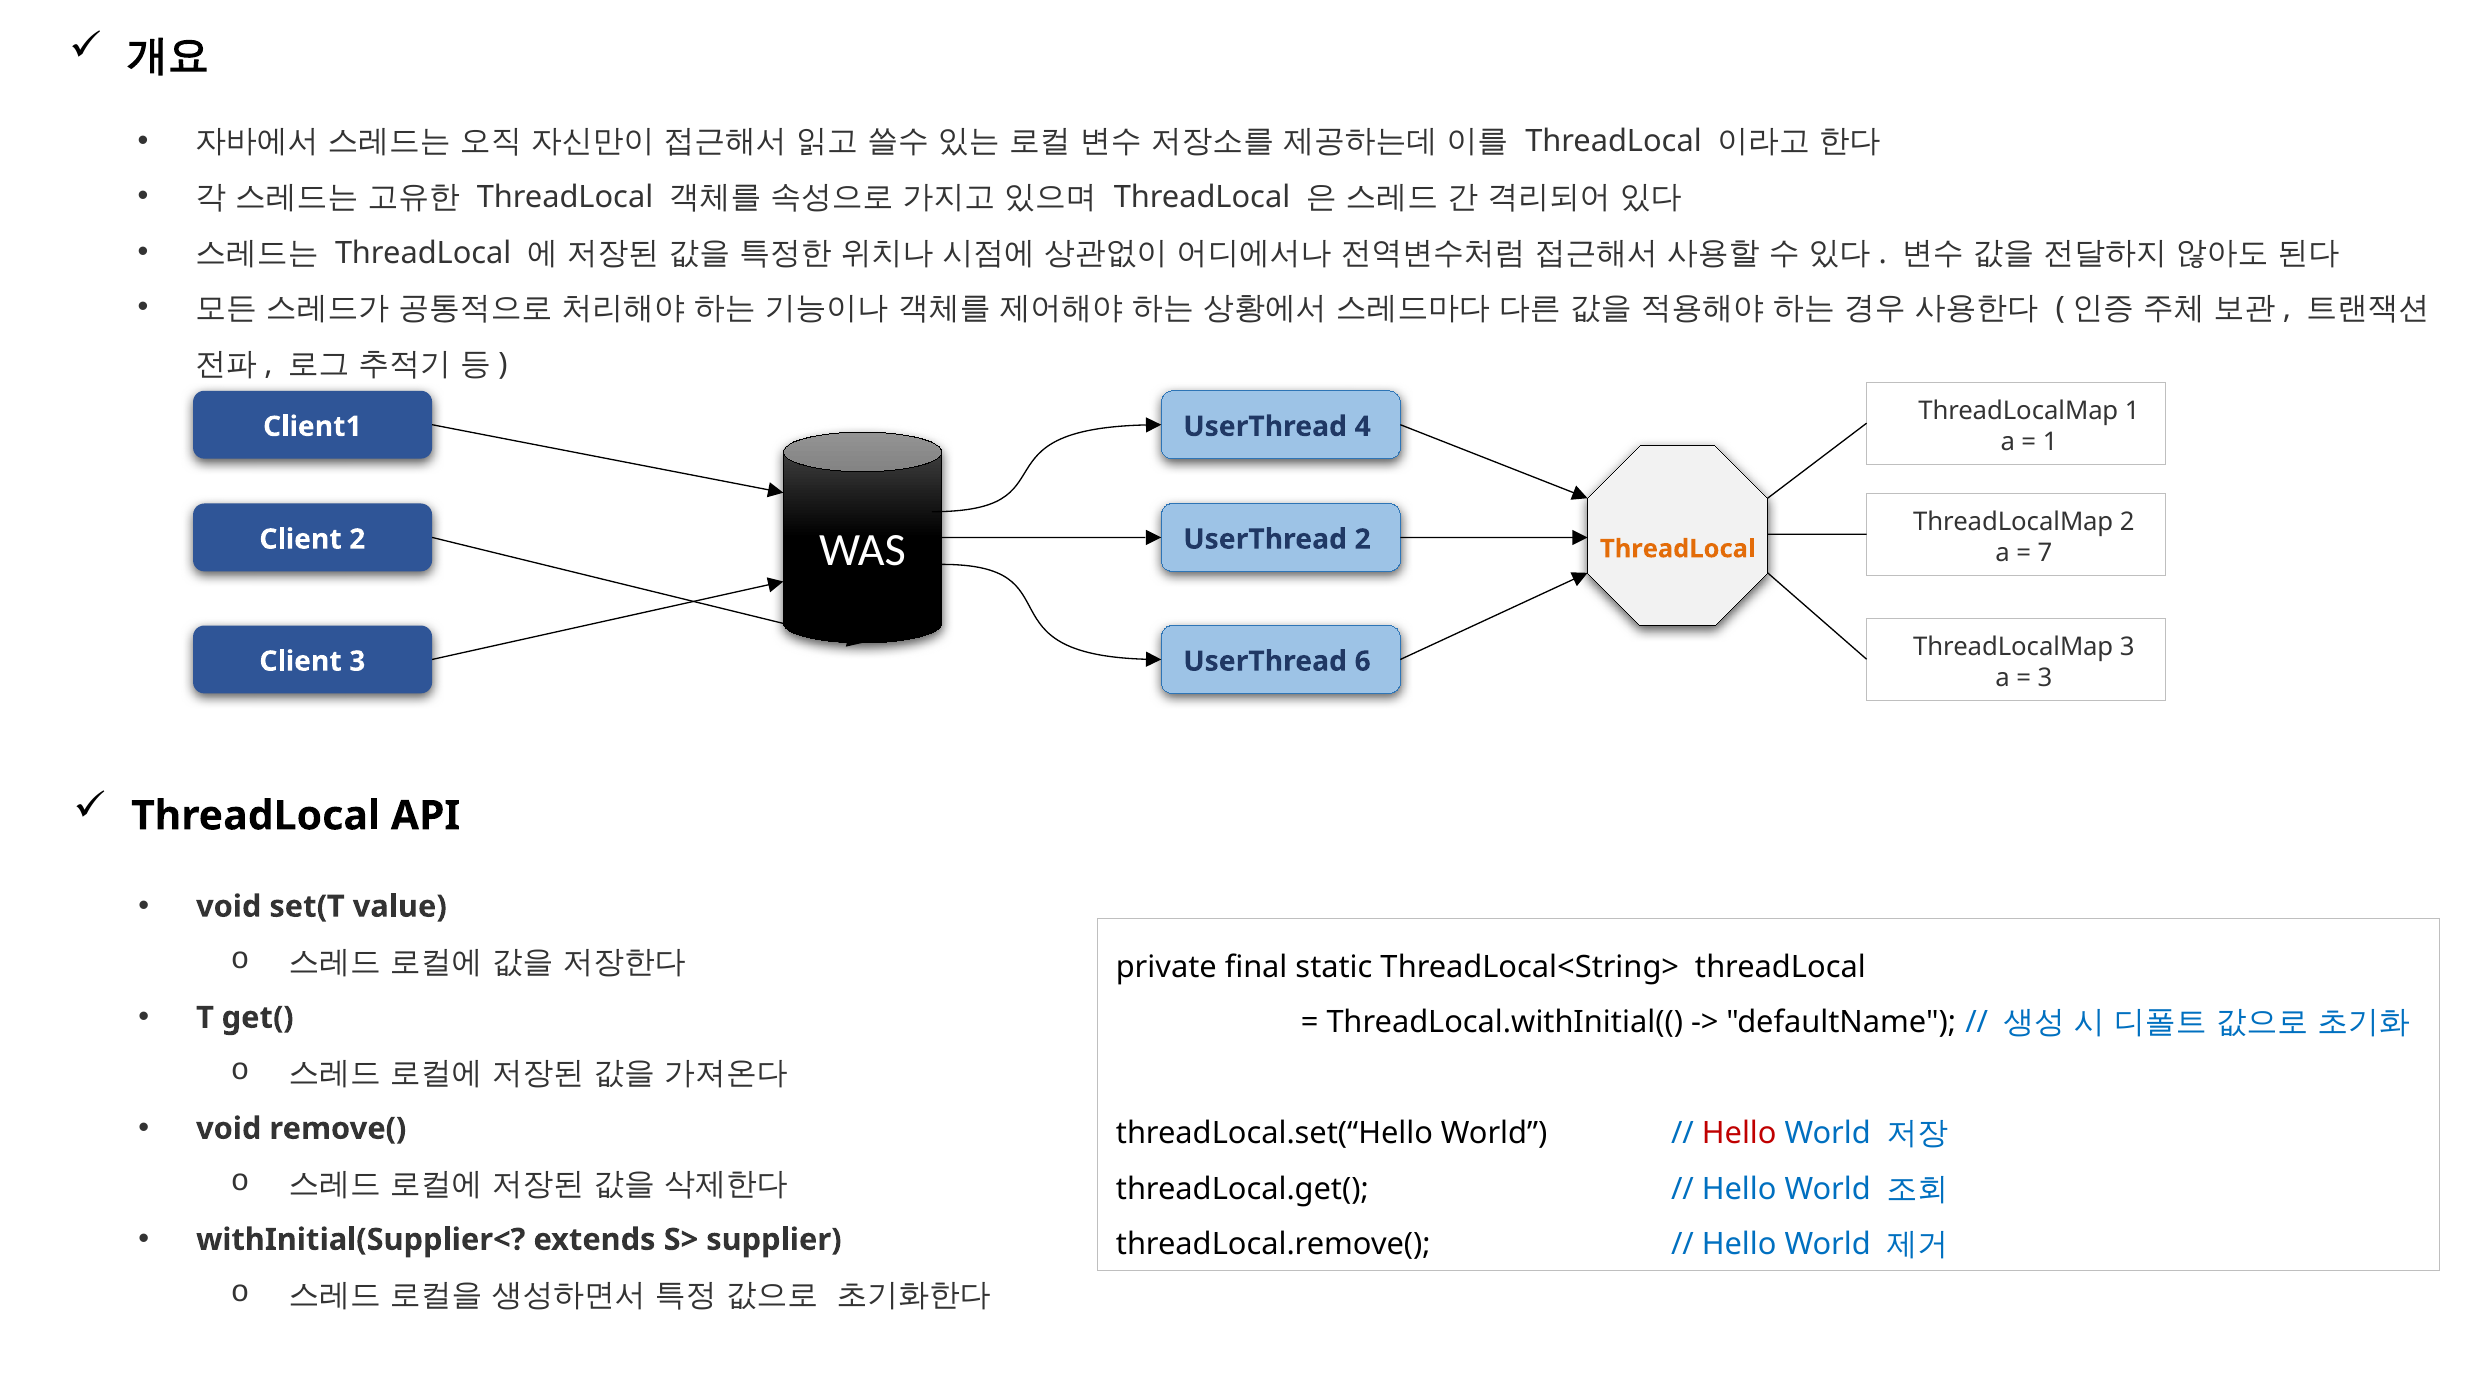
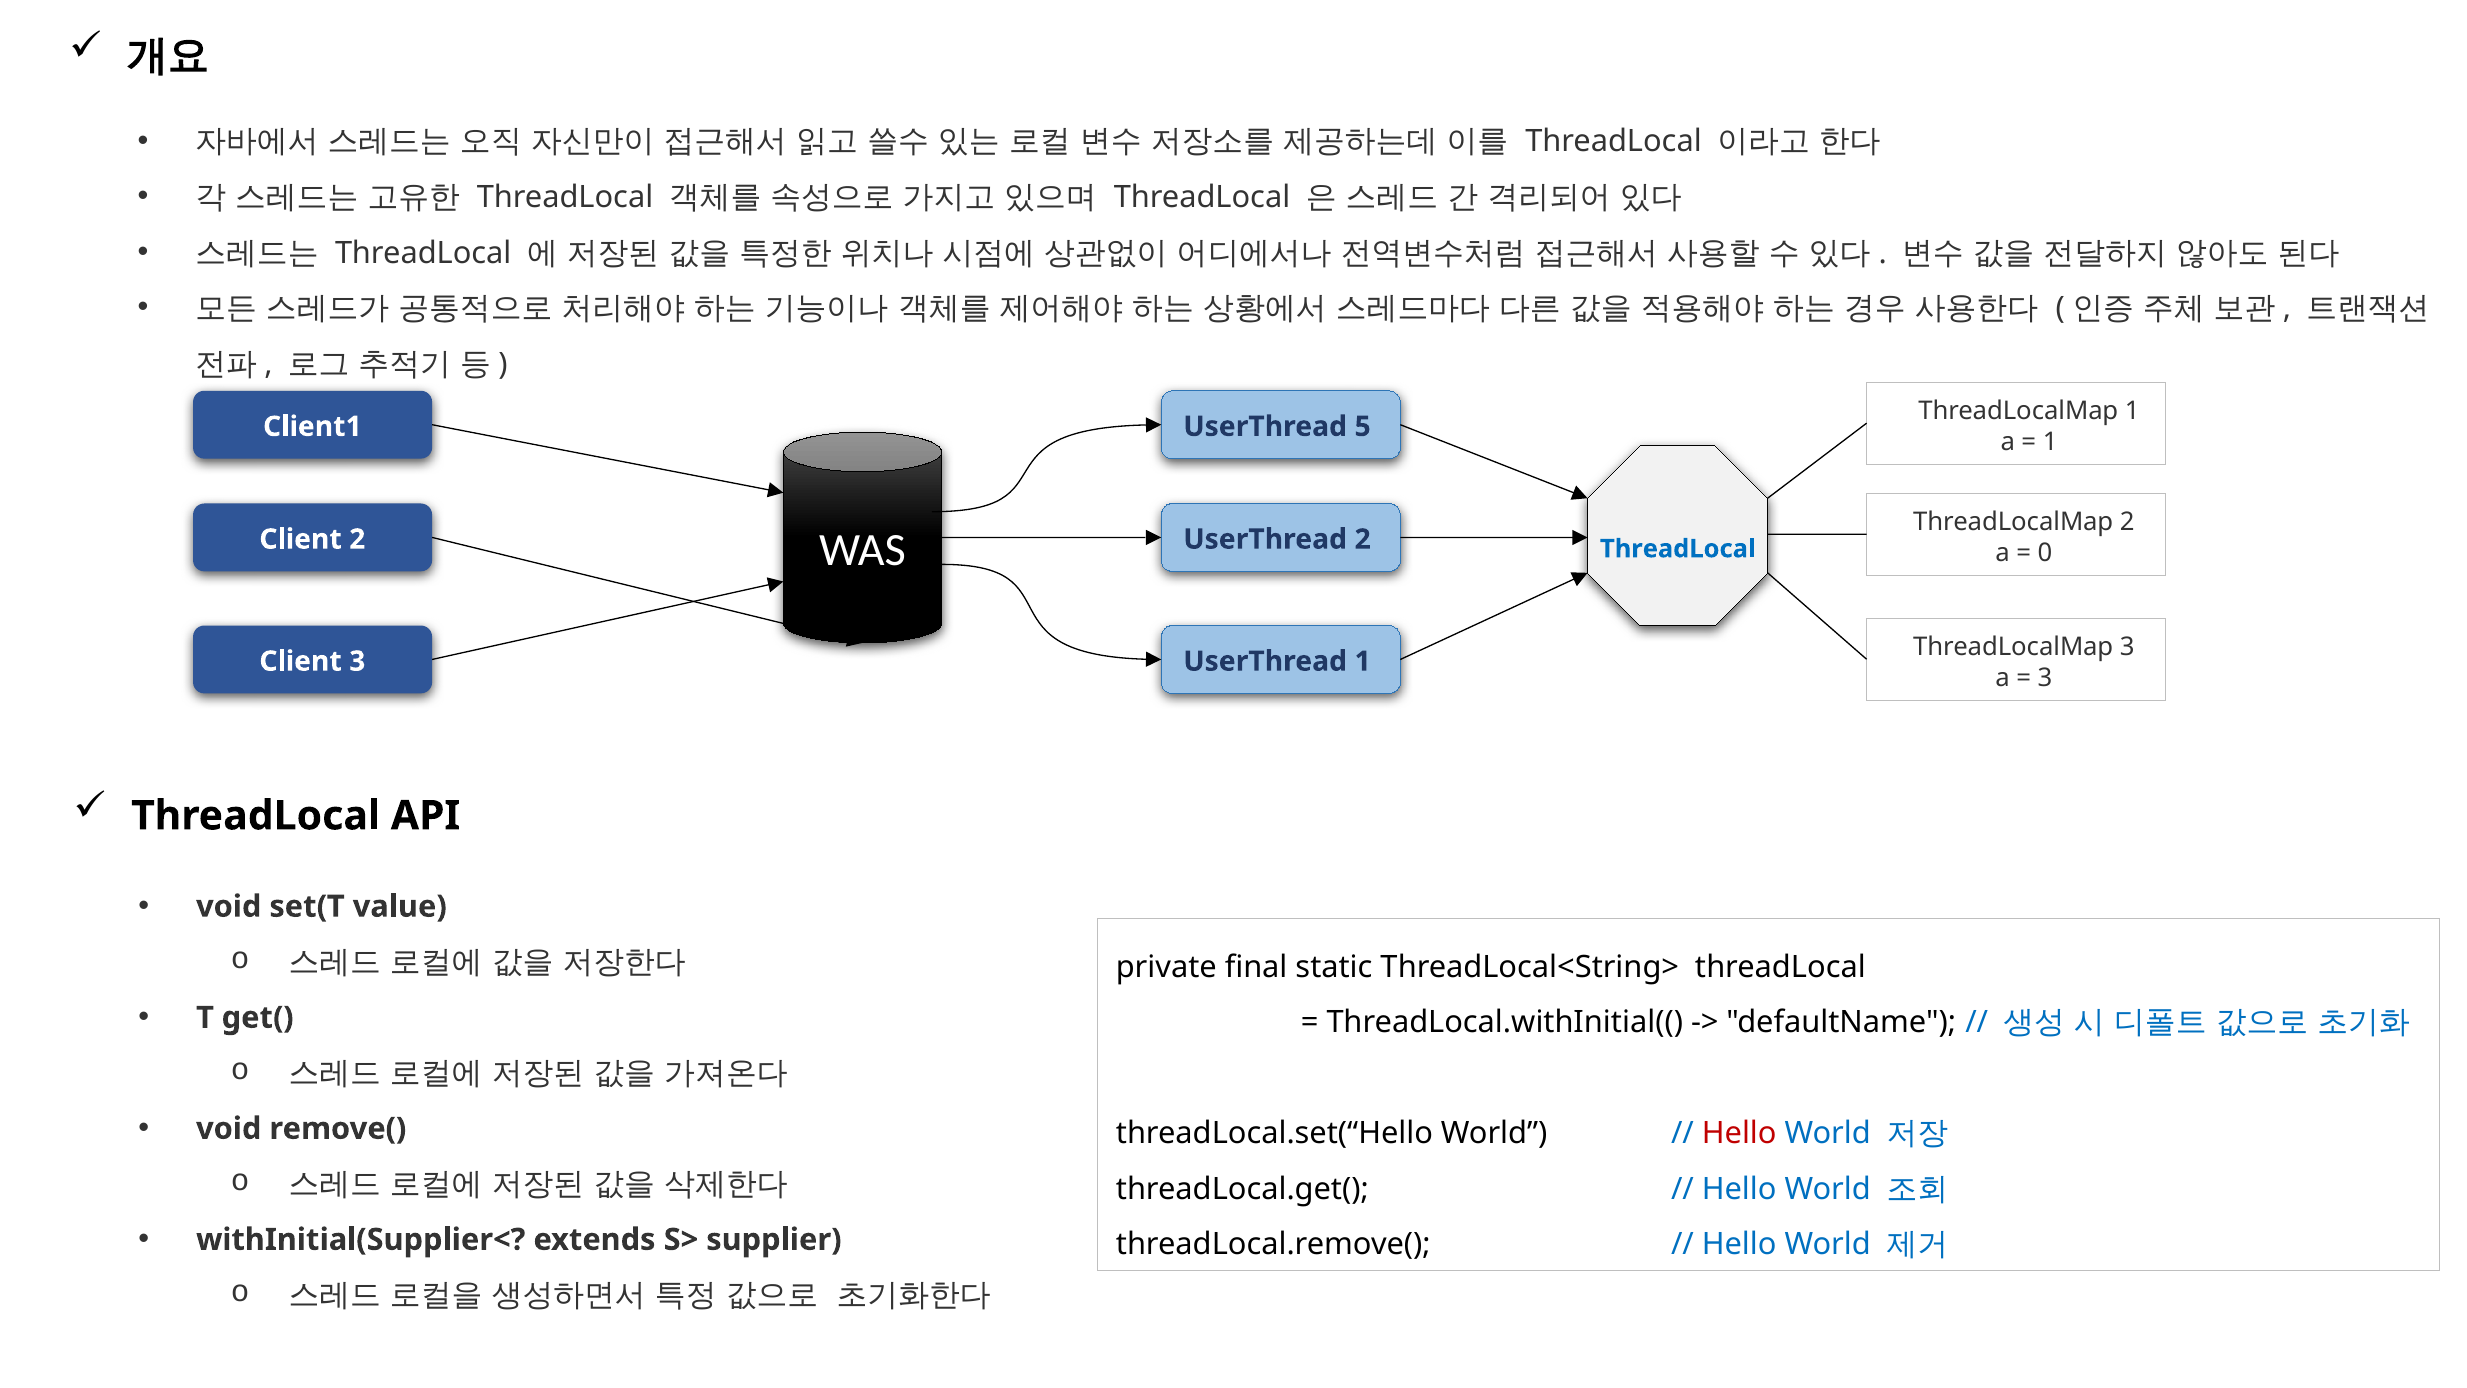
4: 4 -> 5 (1363, 426)
ThreadLocal colour: orange -> blue (1678, 549)
7: 7 -> 0 (2045, 553)
UserThread 6: 6 -> 1 (1363, 661)
